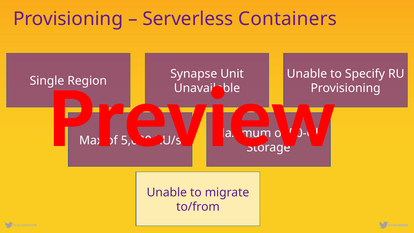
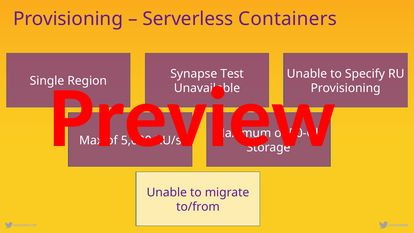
Unit: Unit -> Test (232, 74)
